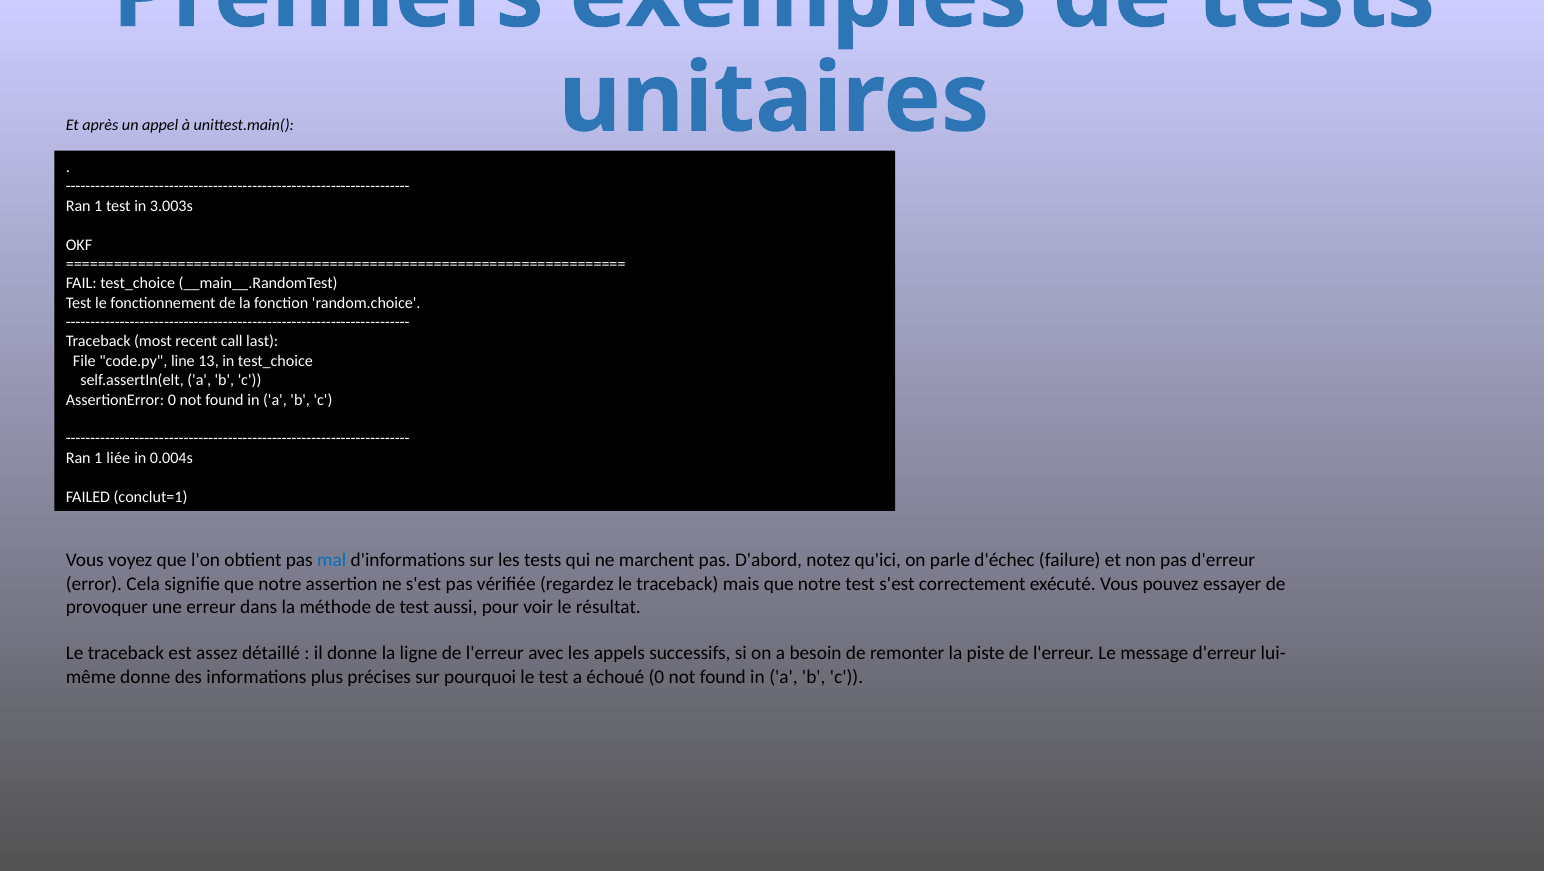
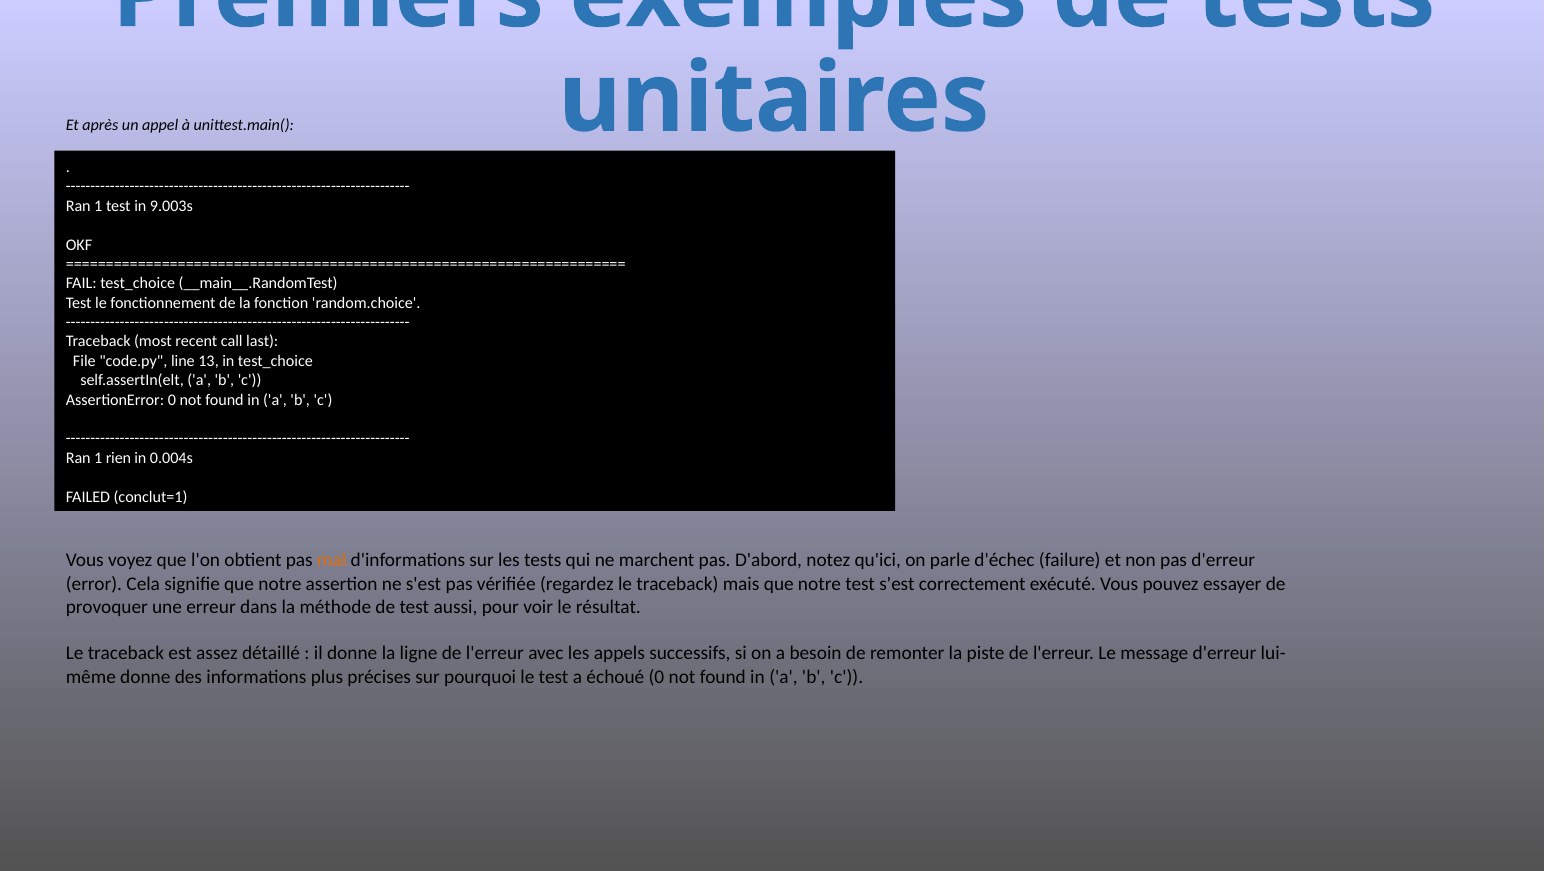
3.003s: 3.003s -> 9.003s (171, 206)
liée: liée -> rien (118, 458)
mal colour: blue -> orange (332, 560)
